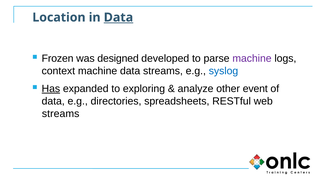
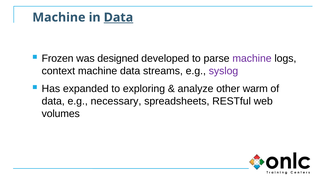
Location: Location -> Machine (59, 17)
syslog colour: blue -> purple (223, 71)
Has underline: present -> none (51, 89)
event: event -> warm (255, 89)
directories: directories -> necessary (116, 101)
streams: streams -> volumes (61, 113)
